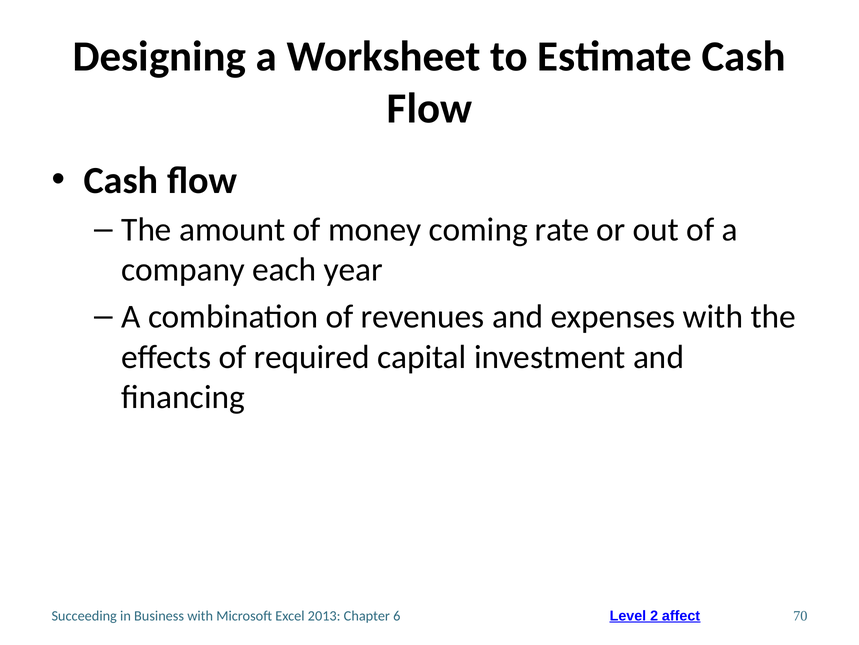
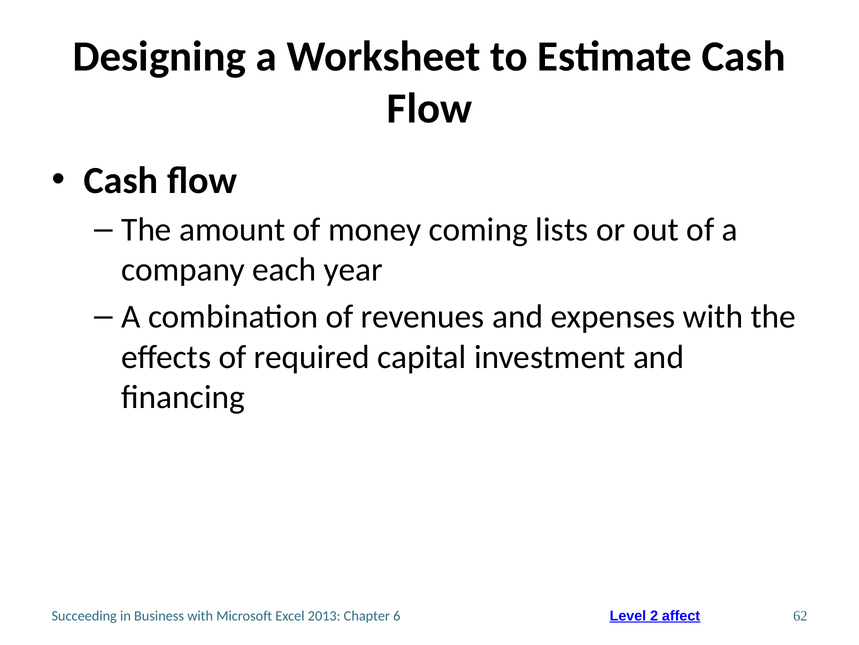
rate: rate -> lists (562, 230)
70: 70 -> 62 (800, 615)
